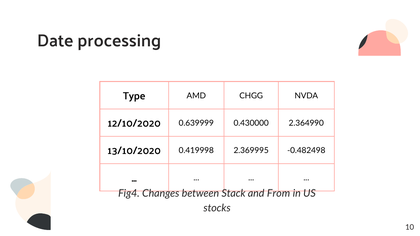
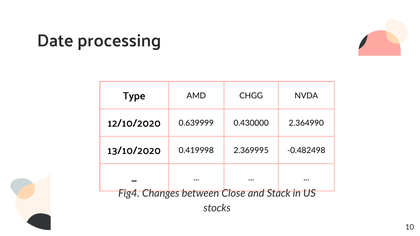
Stack: Stack -> Close (233, 194)
From: From -> Stack (279, 194)
